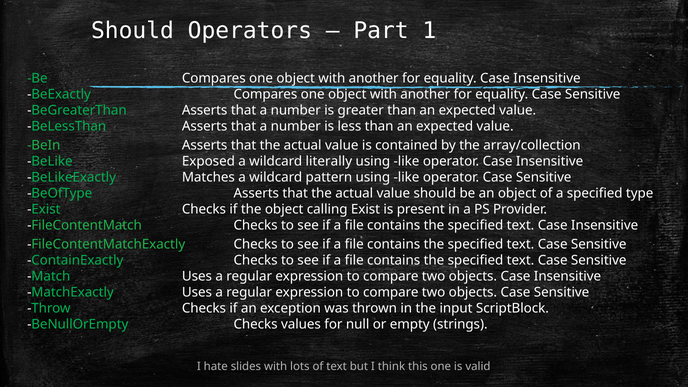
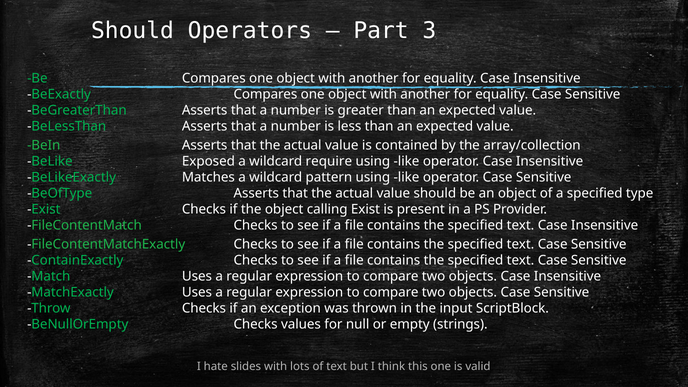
1: 1 -> 3 (429, 30)
literally: literally -> require (329, 161)
